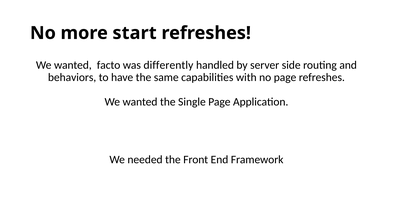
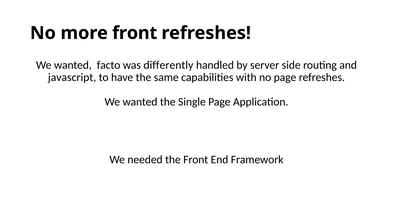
more start: start -> front (135, 33)
behaviors: behaviors -> javascript (72, 77)
